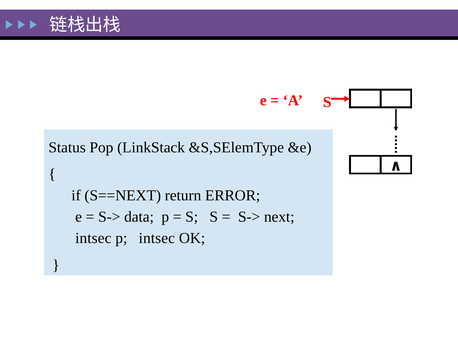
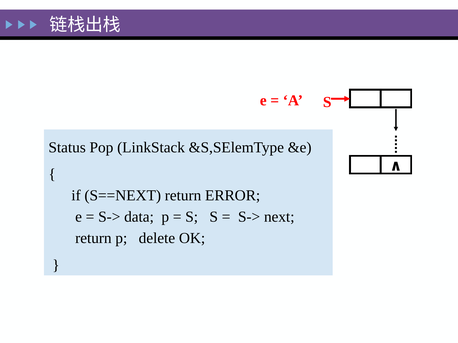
intsec: intsec -> return (93, 239)
p intsec: intsec -> delete (157, 239)
